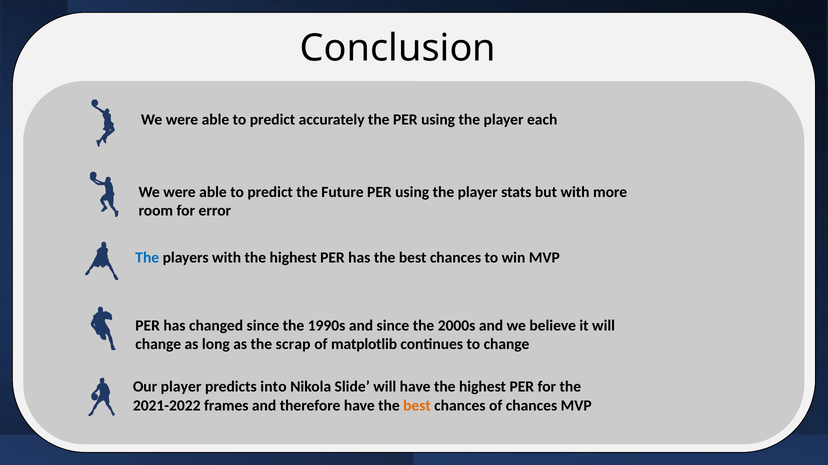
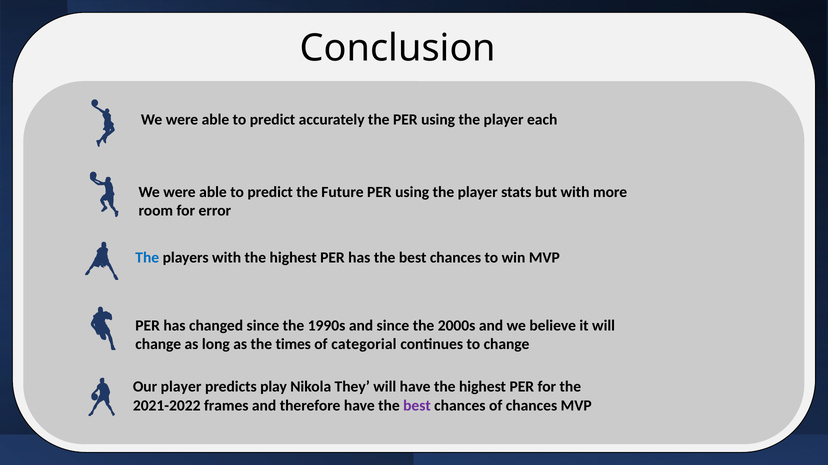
scrap: scrap -> times (293, 345)
matplotlib: matplotlib -> categorial (364, 345)
into: into -> play (274, 387)
Slide: Slide -> They (352, 387)
best colour: orange -> purple (417, 406)
